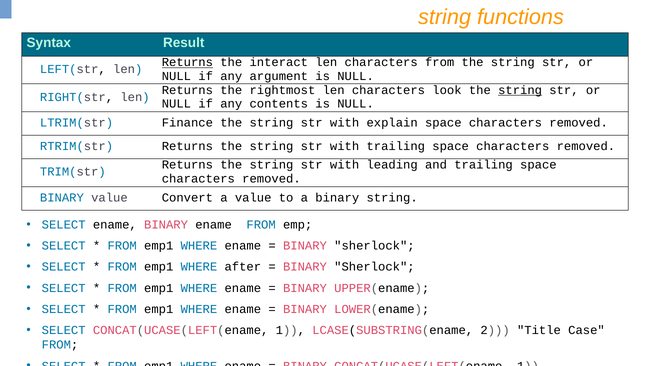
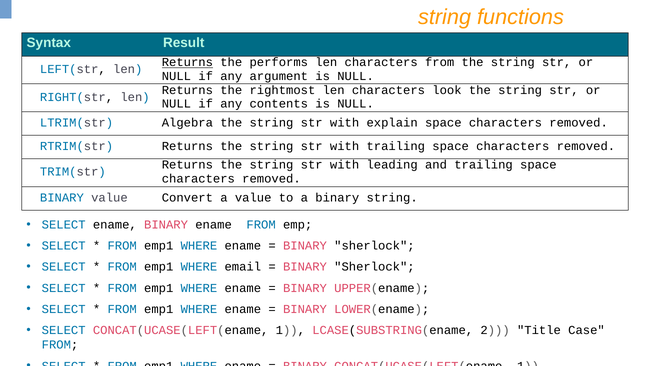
interact: interact -> performs (279, 62)
string underline: present -> none (520, 90)
Finance: Finance -> Algebra (187, 123)
after: after -> email (243, 267)
